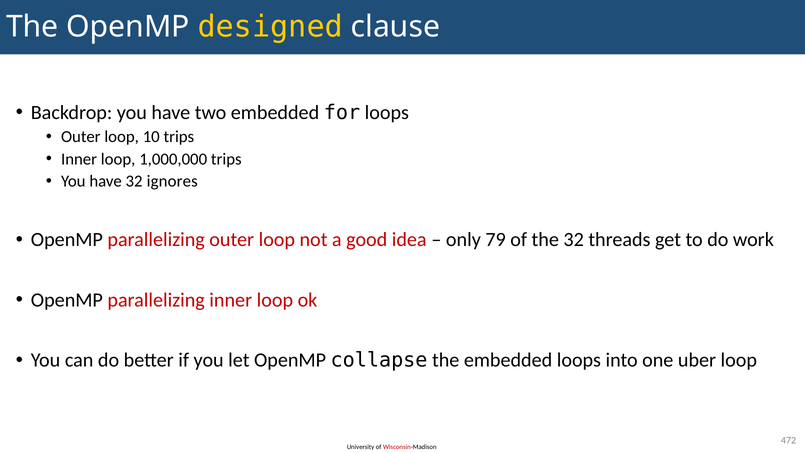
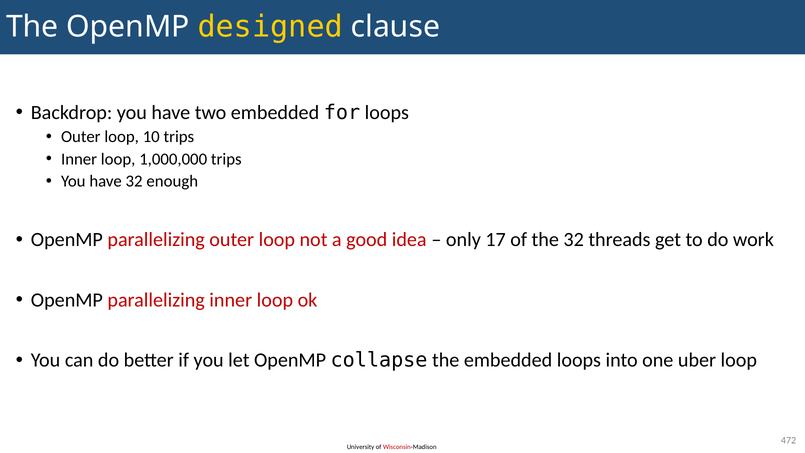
ignores: ignores -> enough (172, 181)
79: 79 -> 17 (496, 240)
